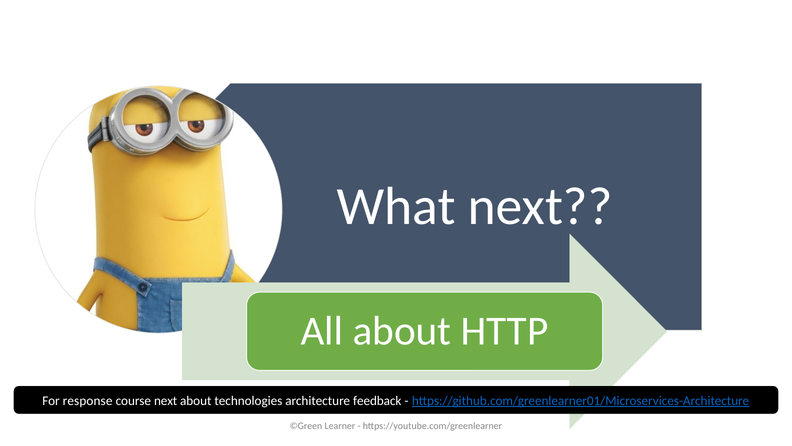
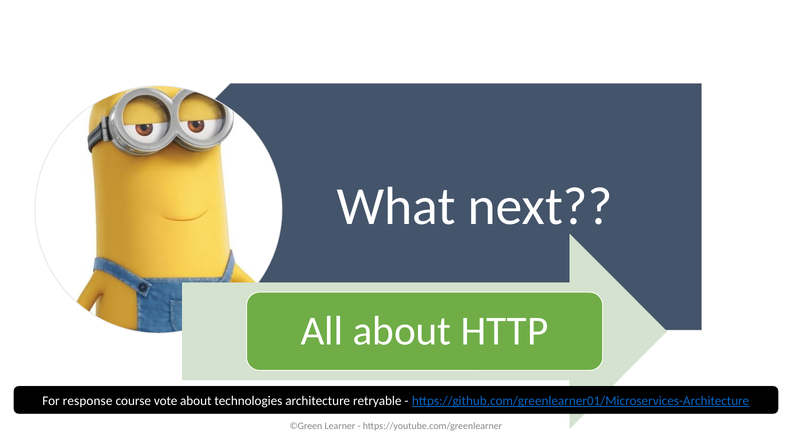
course next: next -> vote (166, 400)
feedback: feedback -> retryable (377, 400)
